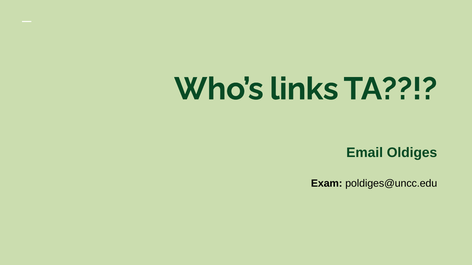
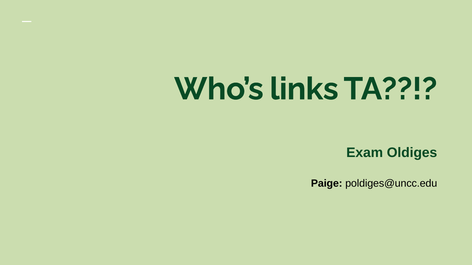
Email: Email -> Exam (365, 153)
Exam: Exam -> Paige (327, 184)
